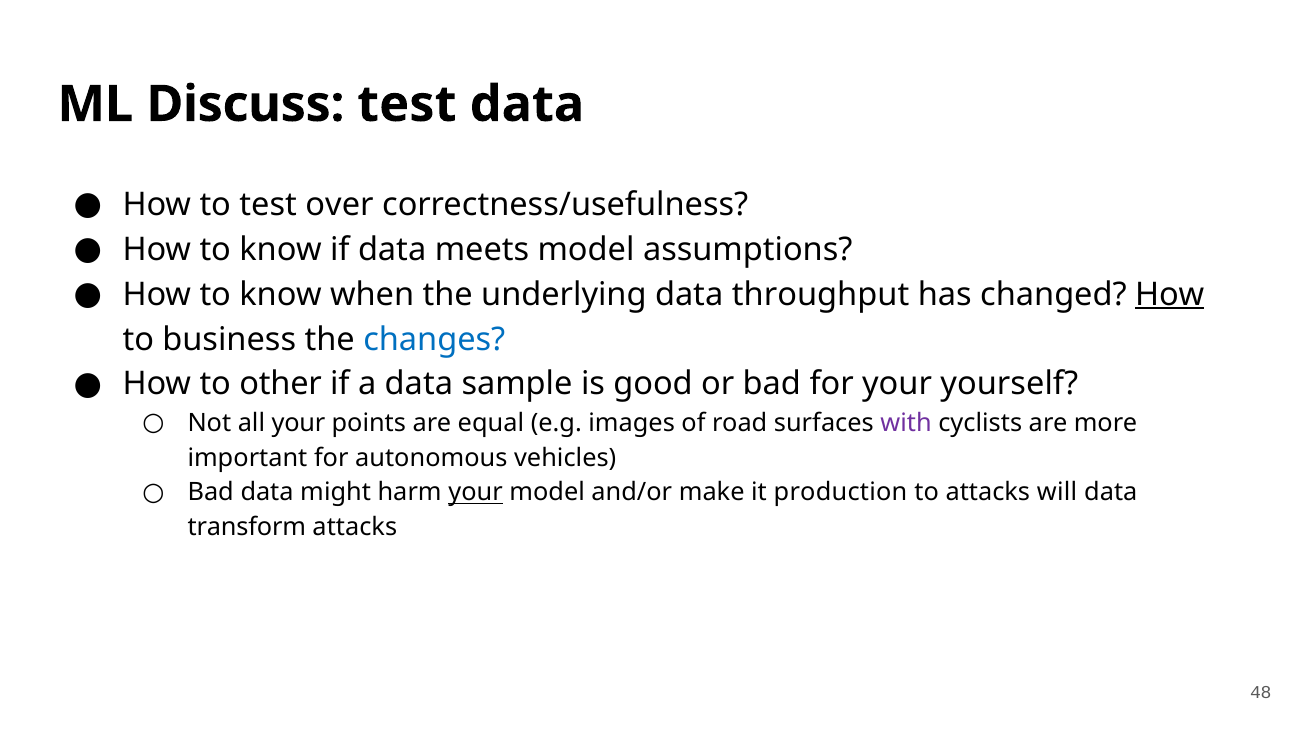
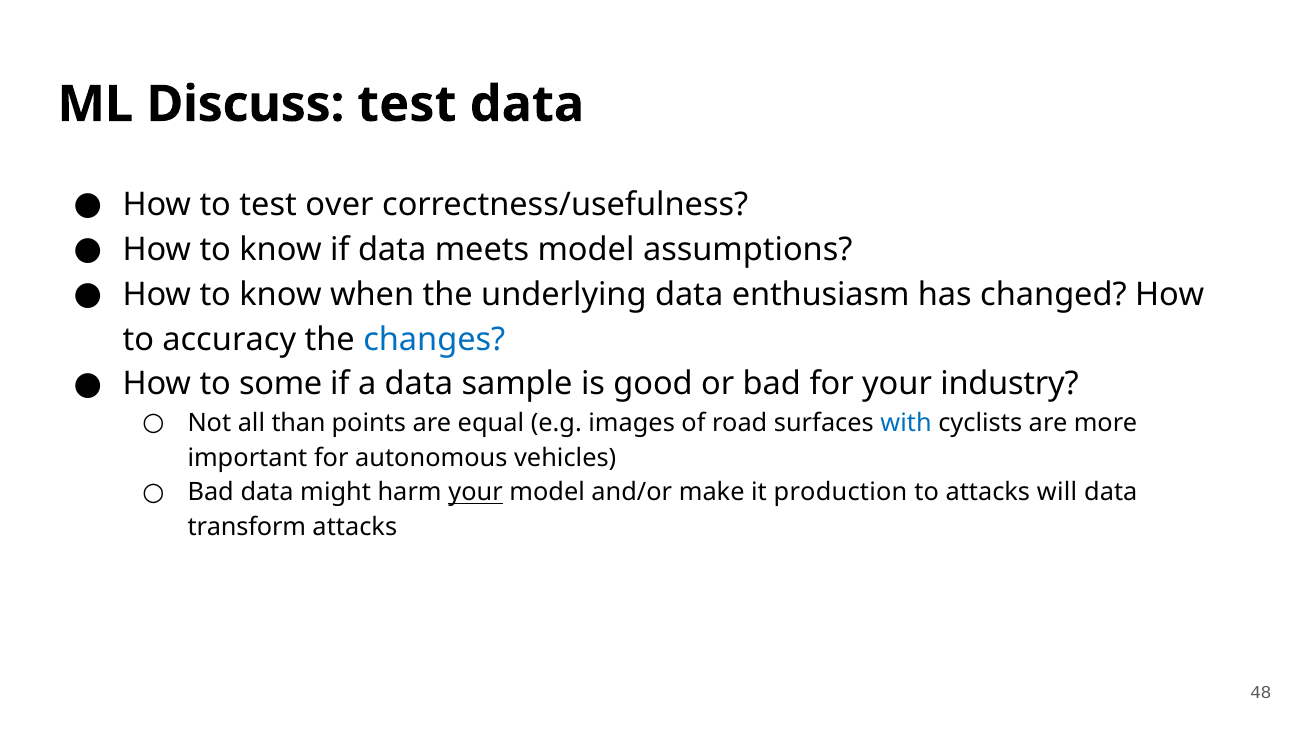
throughput: throughput -> enthusiasm (821, 295)
How underline: present -> none (1170, 295)
business: business -> accuracy (229, 339)
other: other -> some (281, 384)
yourself: yourself -> industry (1010, 384)
all your: your -> than (298, 423)
with colour: purple -> blue (906, 423)
